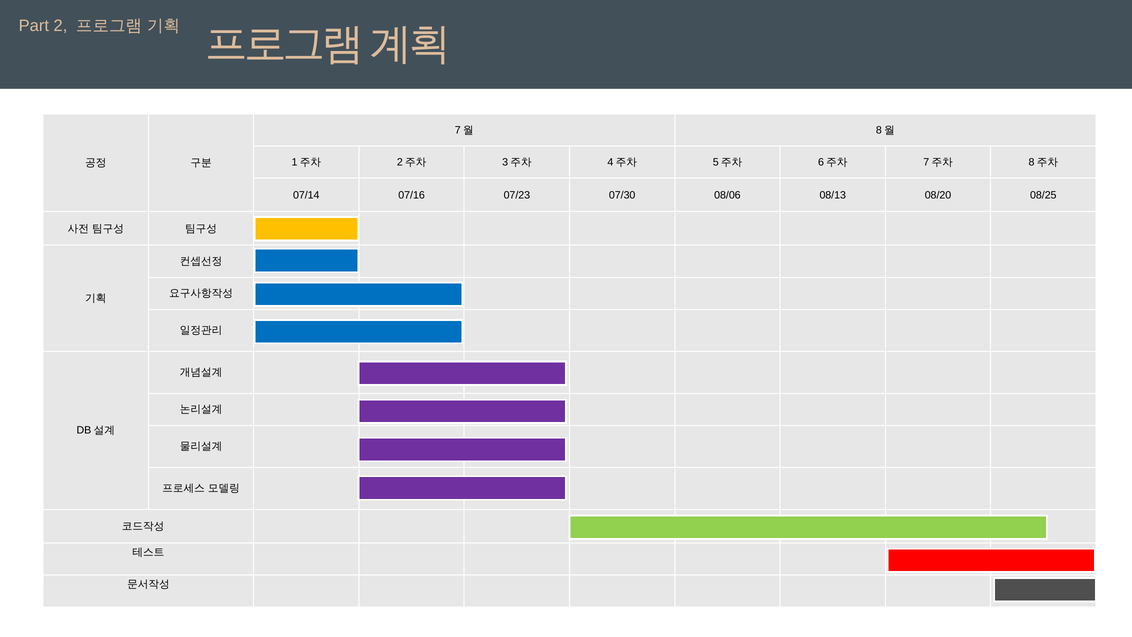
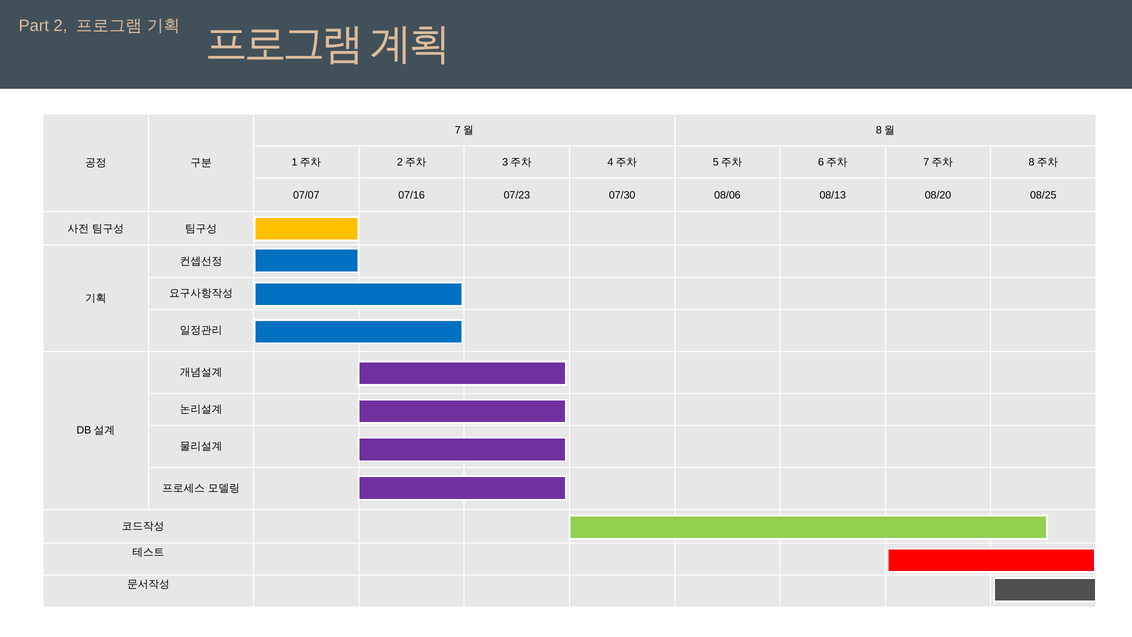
07/14: 07/14 -> 07/07 (306, 195)
